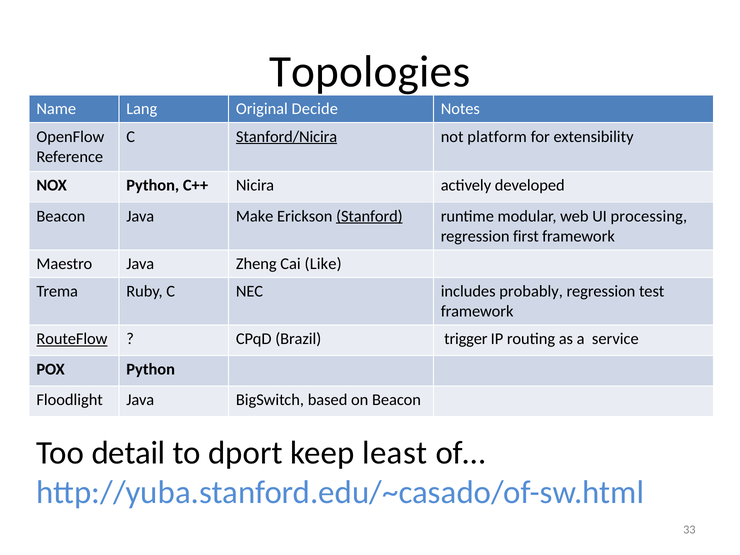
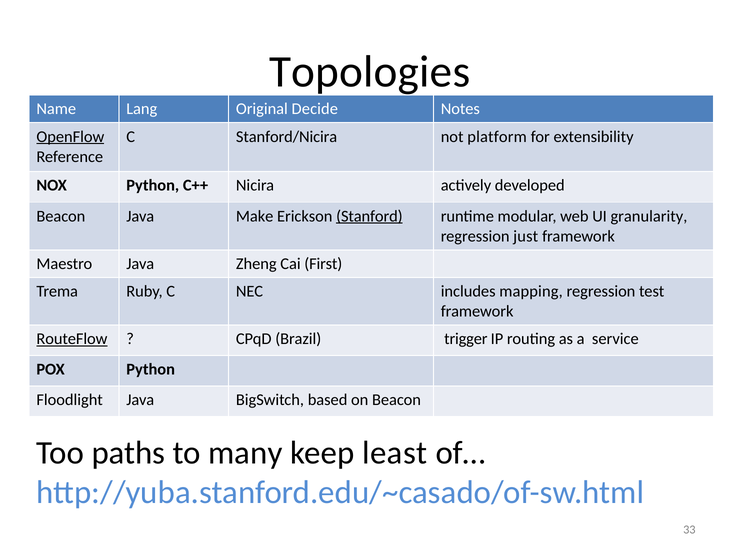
OpenFlow underline: none -> present (70, 137)
Stanford/Nicira underline: present -> none (287, 137)
processing: processing -> granularity (649, 216)
first: first -> just (526, 236)
Like: Like -> First (323, 264)
probably: probably -> mapping (531, 291)
detail: detail -> paths (128, 453)
dport: dport -> many (245, 453)
